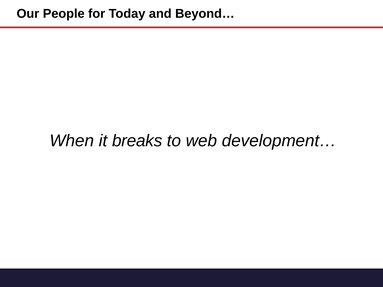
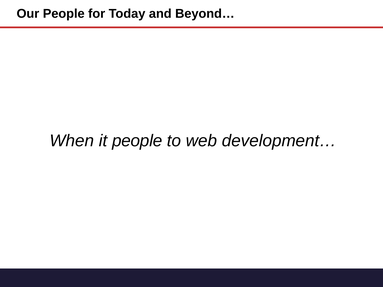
it breaks: breaks -> people (137, 141)
